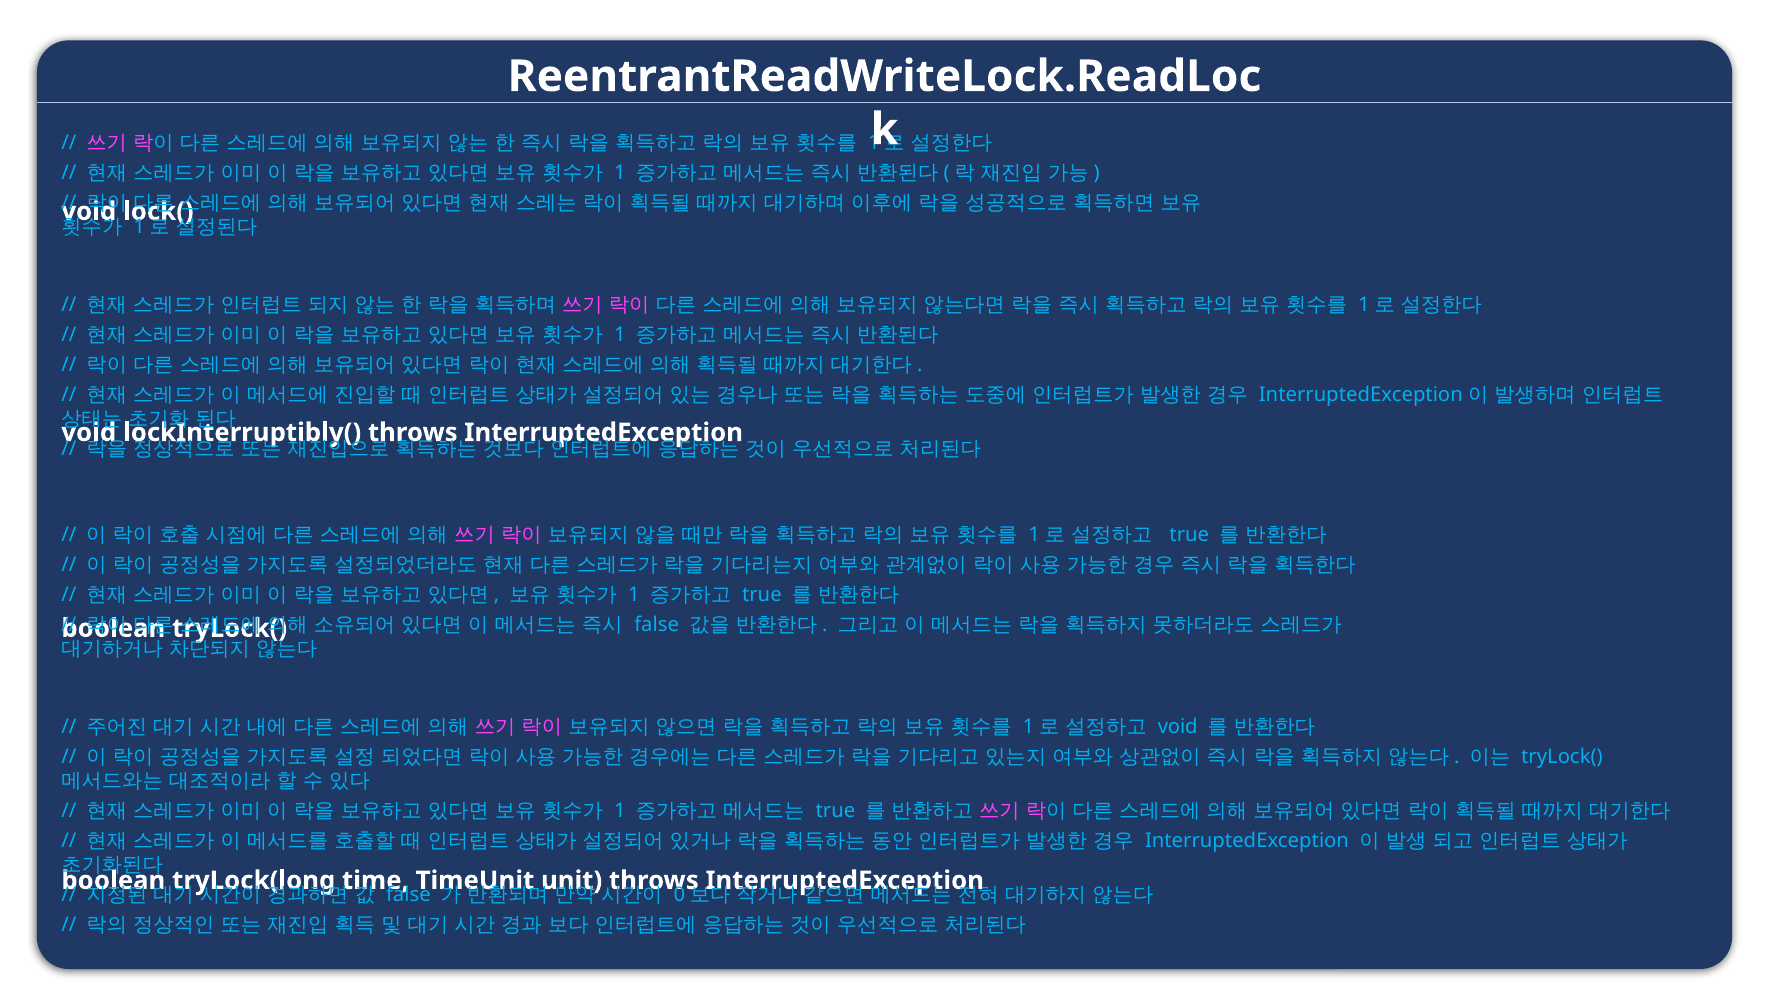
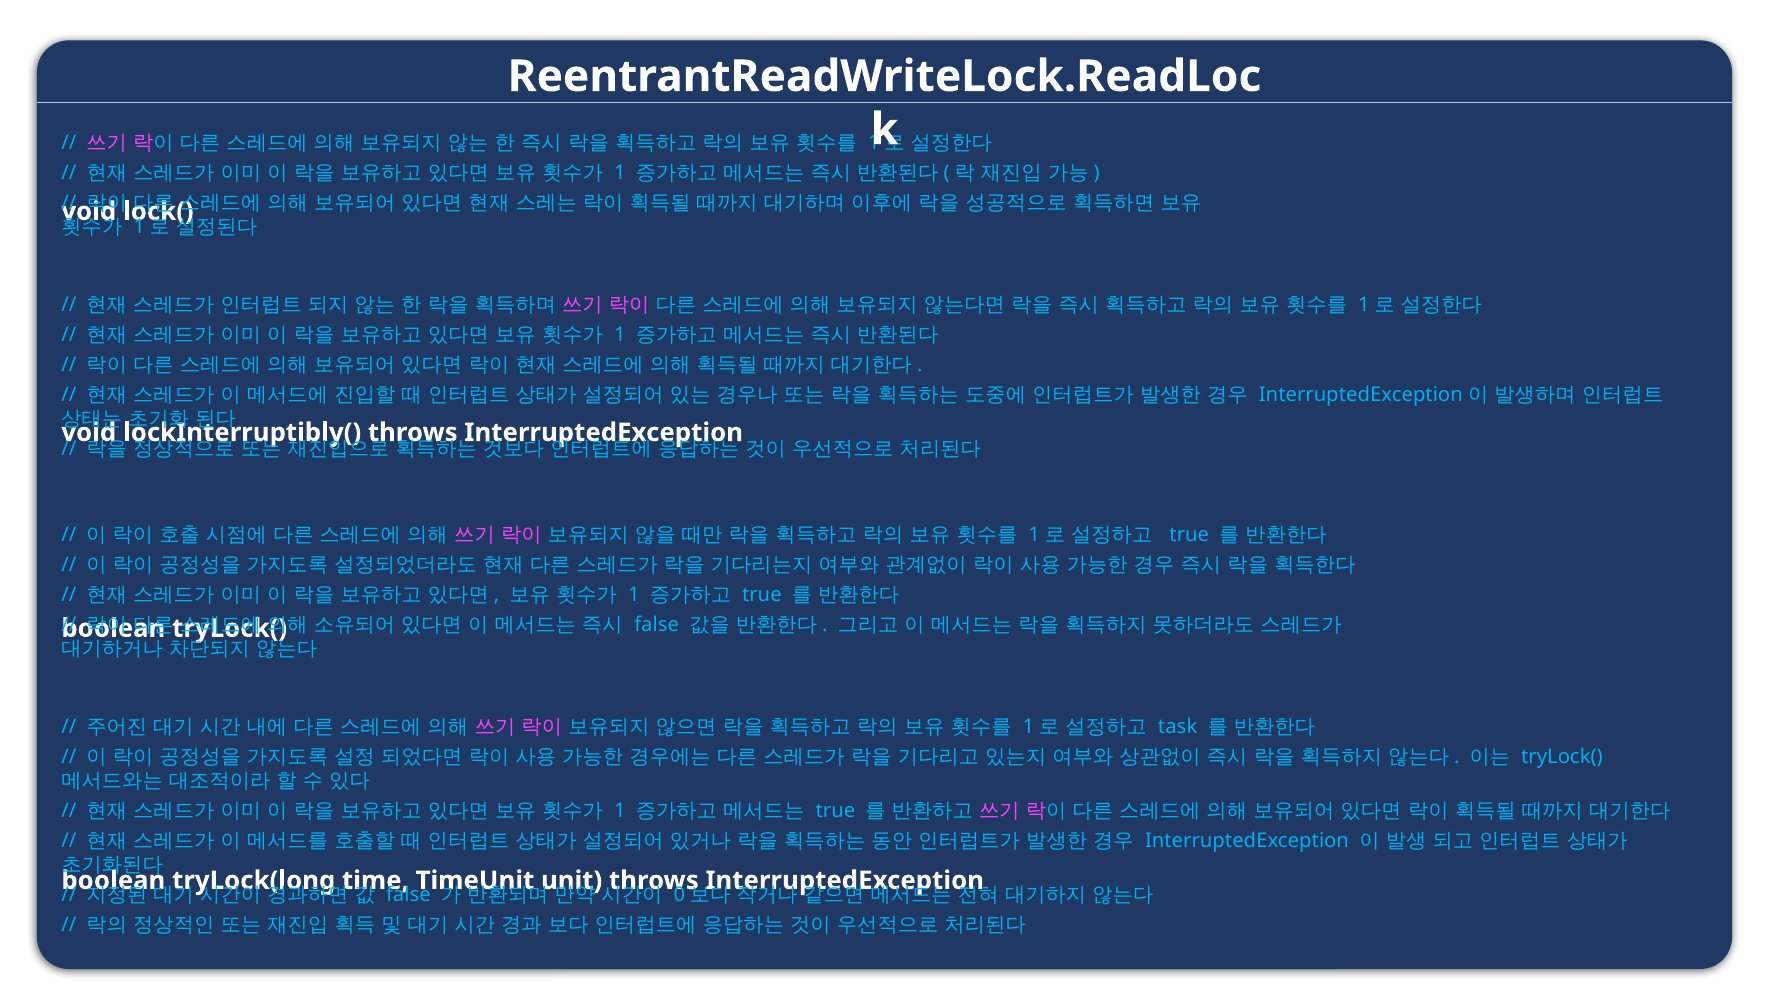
void: void -> task (1178, 727)
